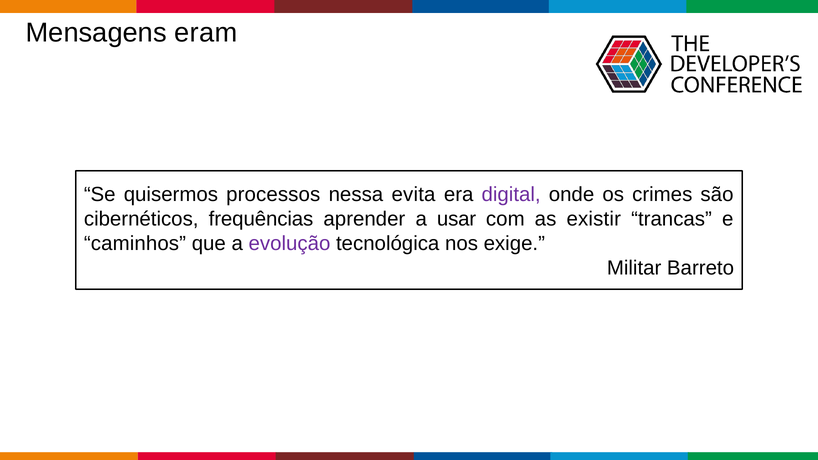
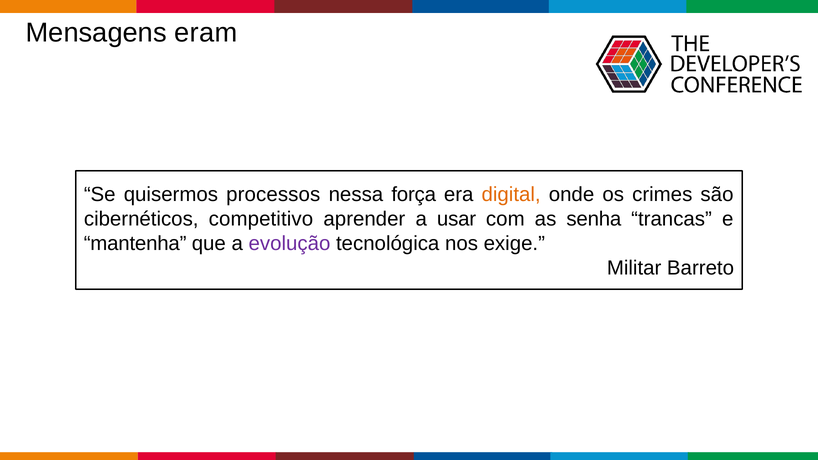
evita: evita -> força (414, 195)
digital colour: purple -> orange (511, 195)
frequências: frequências -> competitivo (261, 219)
existir: existir -> senha (594, 219)
caminhos: caminhos -> mantenha (135, 244)
